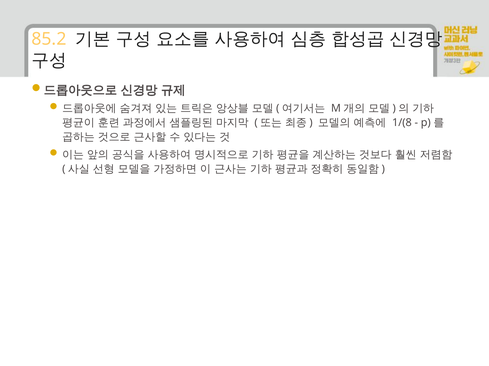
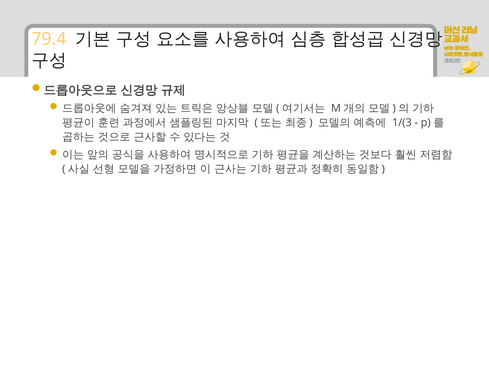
85.2: 85.2 -> 79.4 (49, 39)
1/(8: 1/(8 -> 1/(3 (402, 123)
